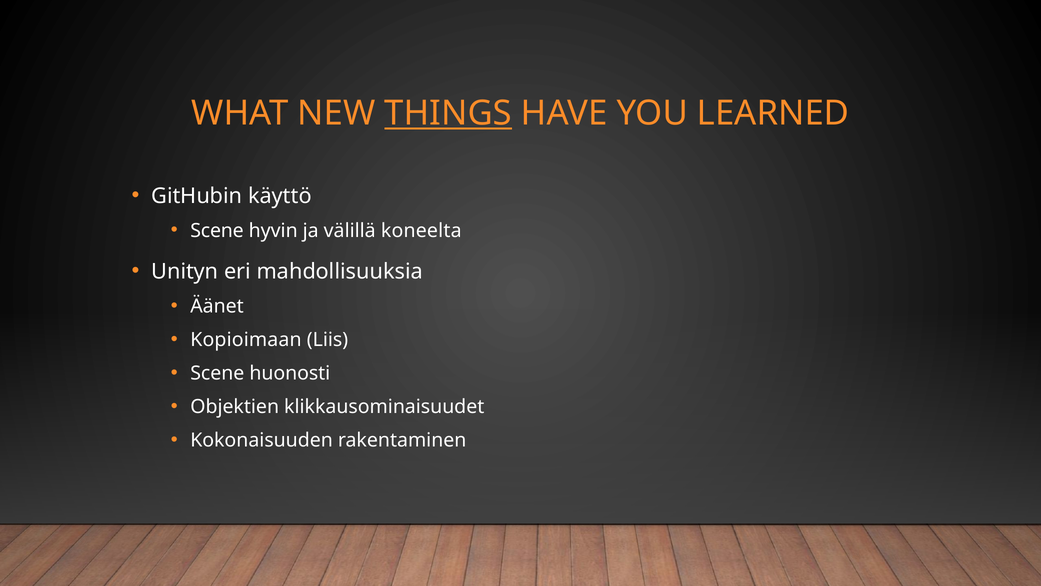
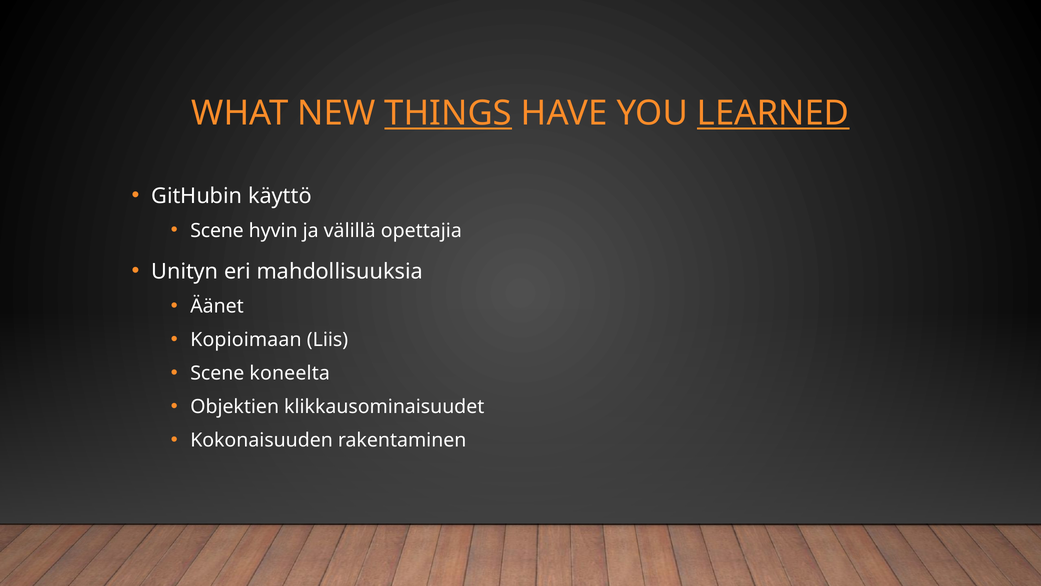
LEARNED underline: none -> present (773, 113)
koneelta: koneelta -> opettajia (421, 230)
huonosti: huonosti -> koneelta (290, 373)
